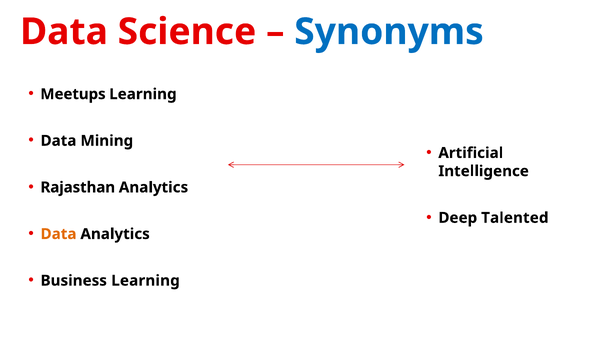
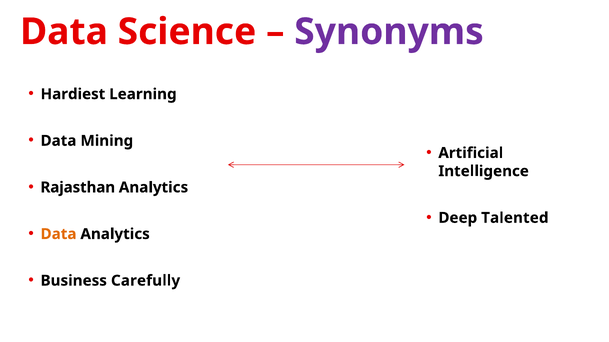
Synonyms colour: blue -> purple (389, 32)
Meetups: Meetups -> Hardiest (73, 94)
Business Learning: Learning -> Carefully (146, 281)
